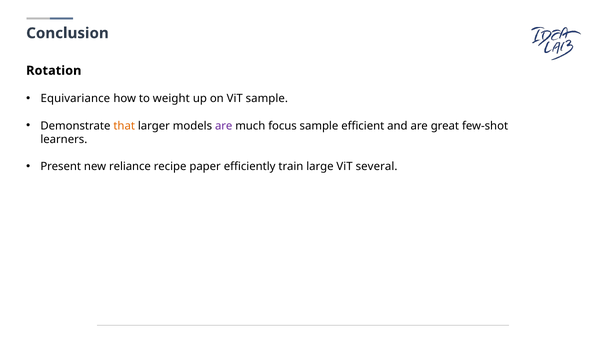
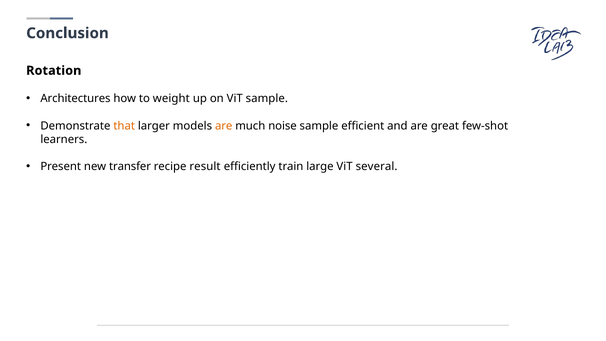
Equivariance: Equivariance -> Architectures (75, 98)
are colour: purple -> orange (224, 126)
focus: focus -> noise (282, 126)
reliance: reliance -> transfer (130, 167)
paper: paper -> result (205, 167)
